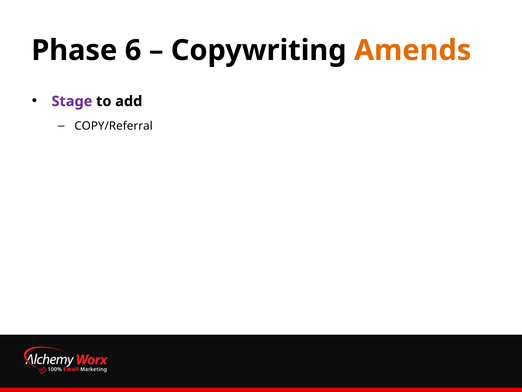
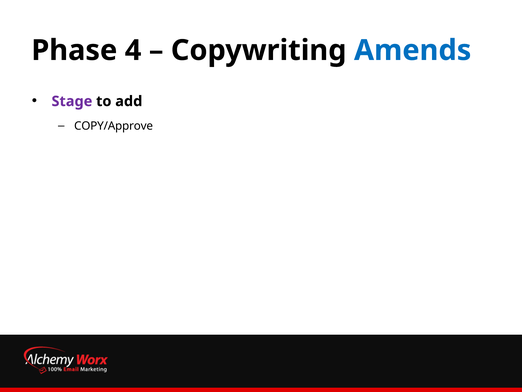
6: 6 -> 4 (133, 50)
Amends colour: orange -> blue (413, 50)
COPY/Referral: COPY/Referral -> COPY/Approve (114, 126)
